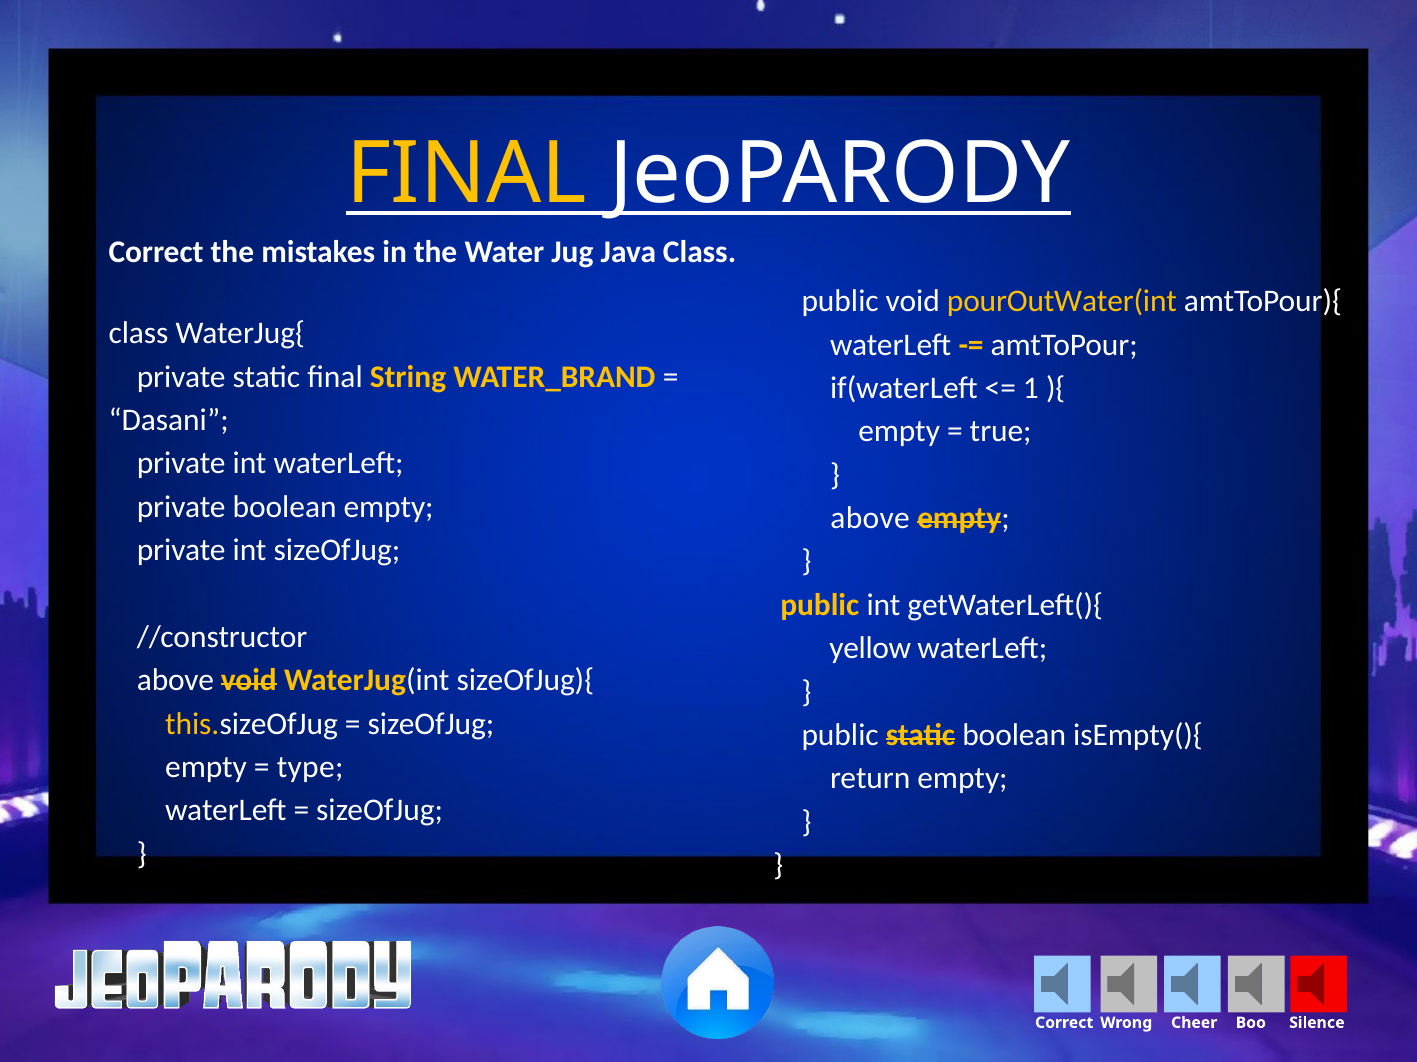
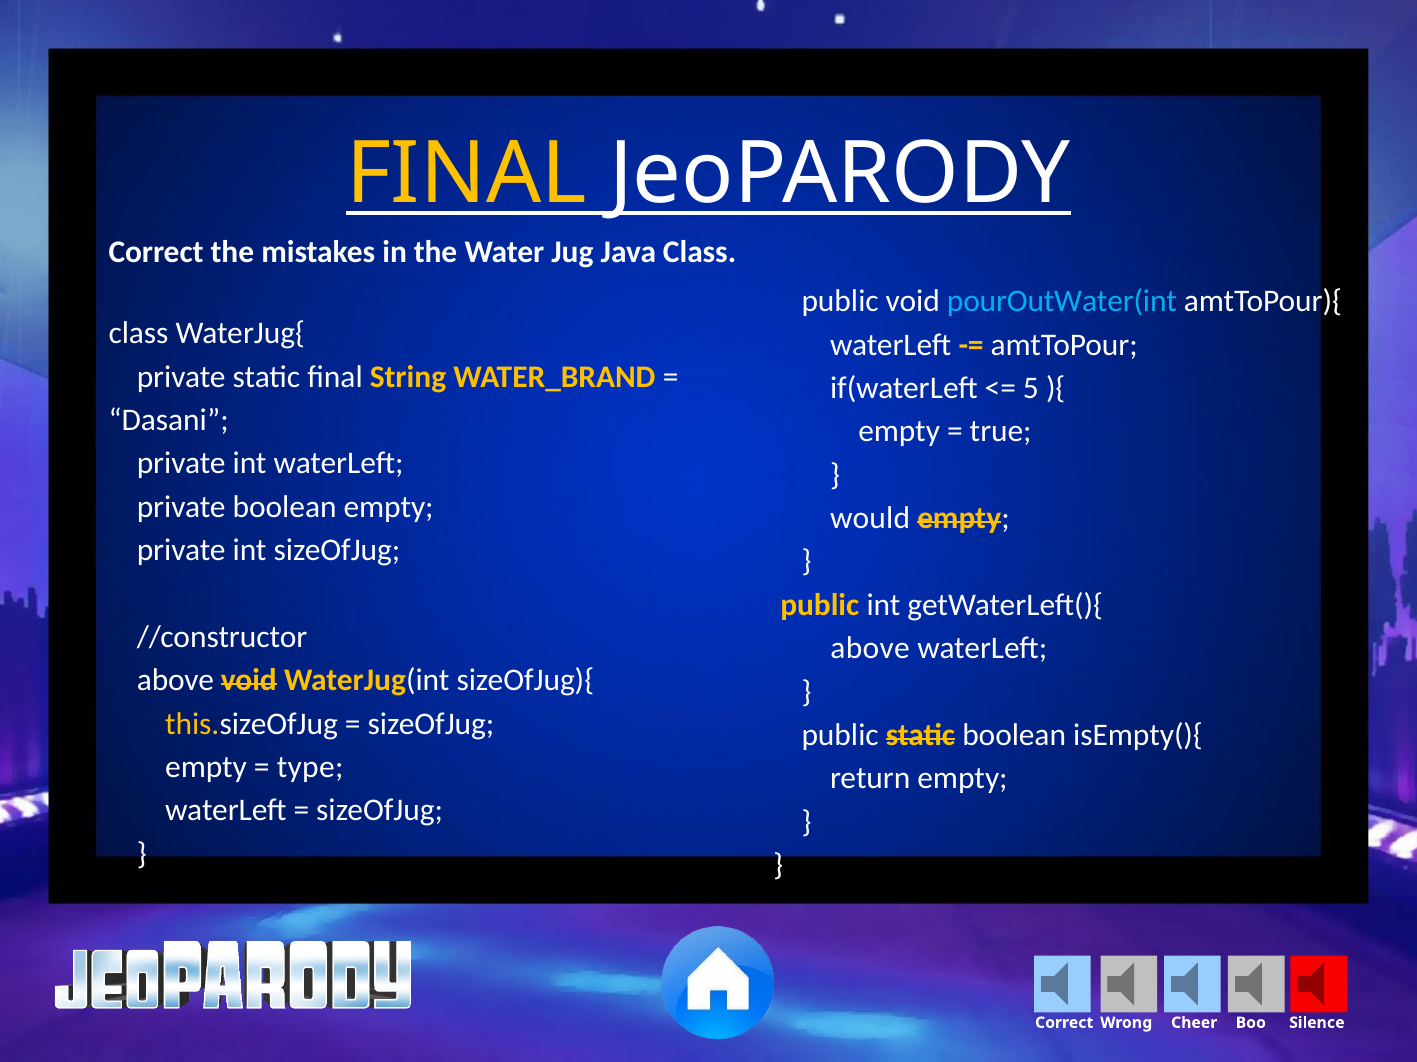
pourOutWater(int colour: yellow -> light blue (1062, 302)
1: 1 -> 5 (1031, 388)
above: above -> would (870, 519)
yellow: yellow -> above (870, 649)
